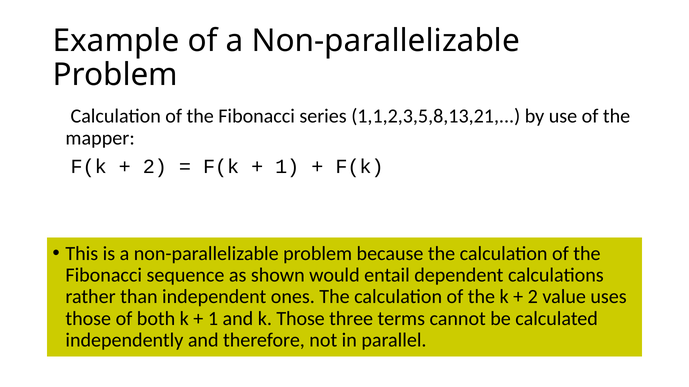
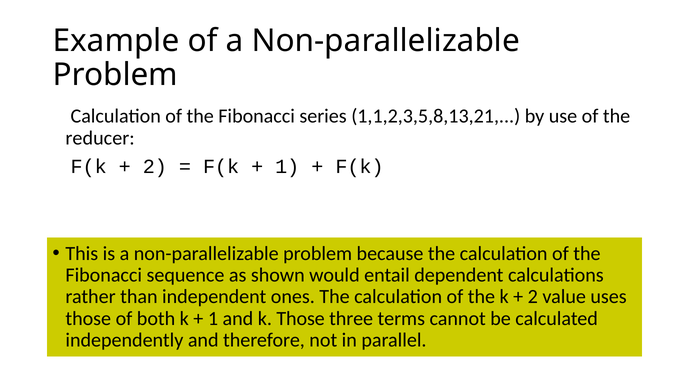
mapper: mapper -> reducer (100, 138)
